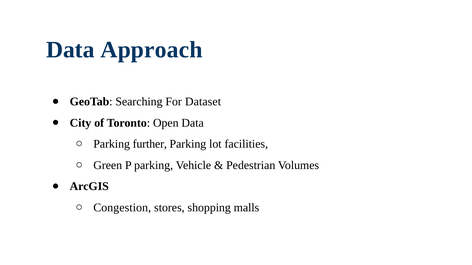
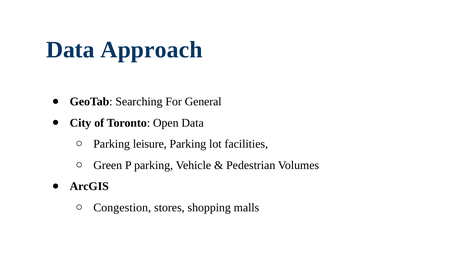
Dataset: Dataset -> General (203, 102)
further: further -> leisure (150, 144)
